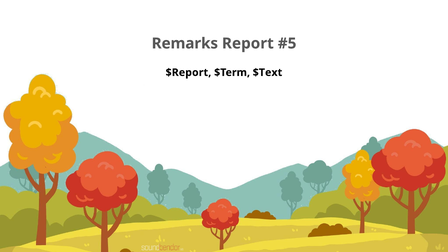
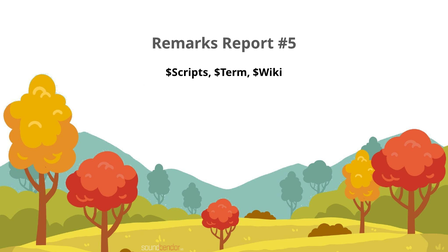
$Report: $Report -> $Scripts (188, 72)
$Text: $Text -> $Wiki (267, 72)
